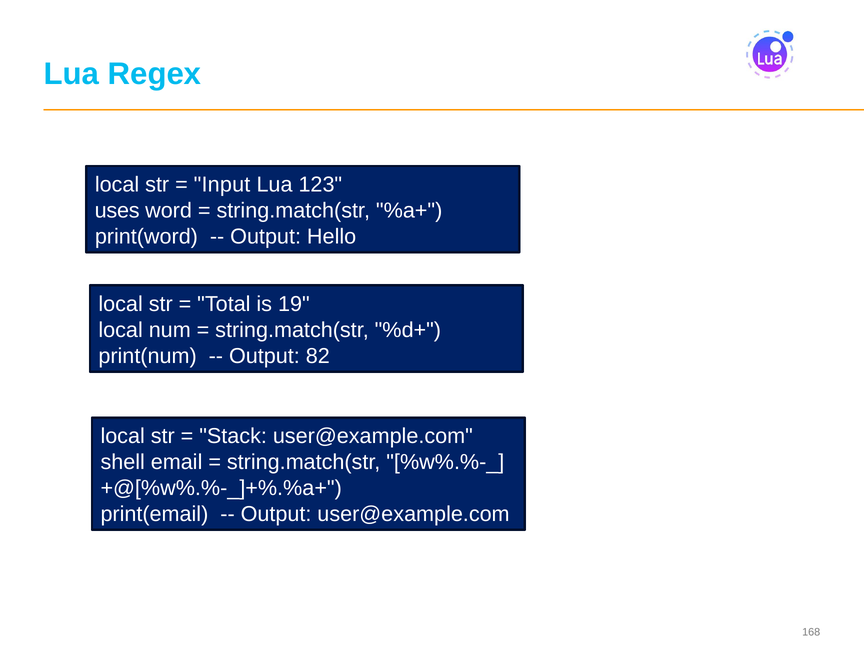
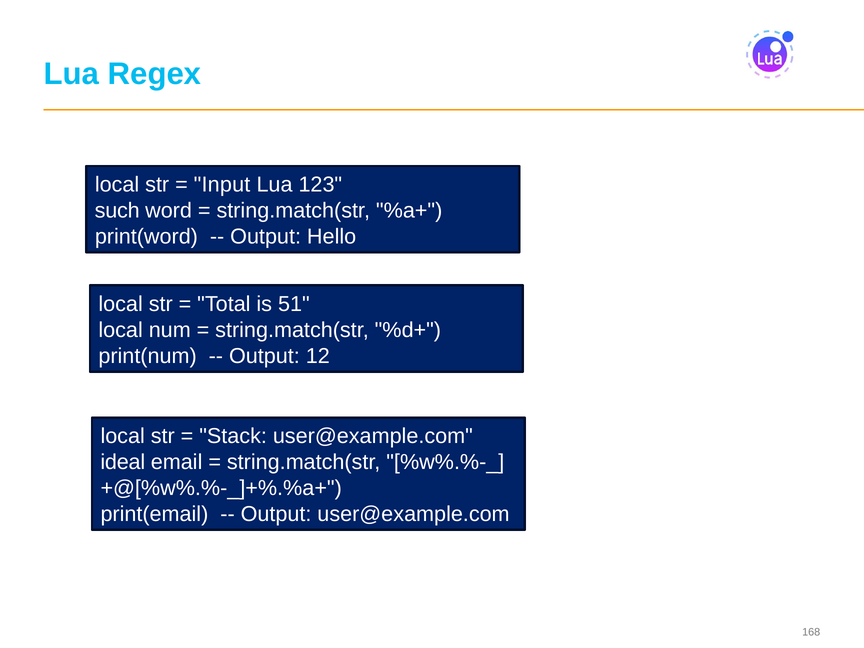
uses: uses -> such (117, 211)
19: 19 -> 51 (294, 304)
82: 82 -> 12 (318, 356)
shell: shell -> ideal (123, 462)
